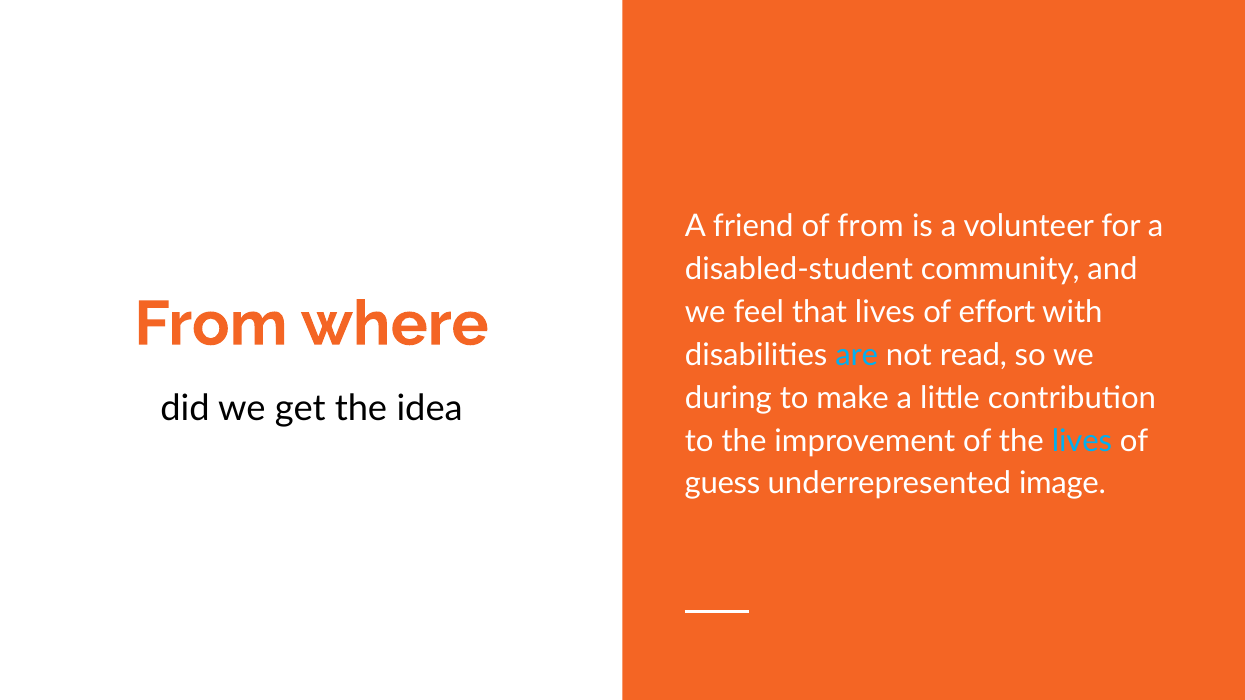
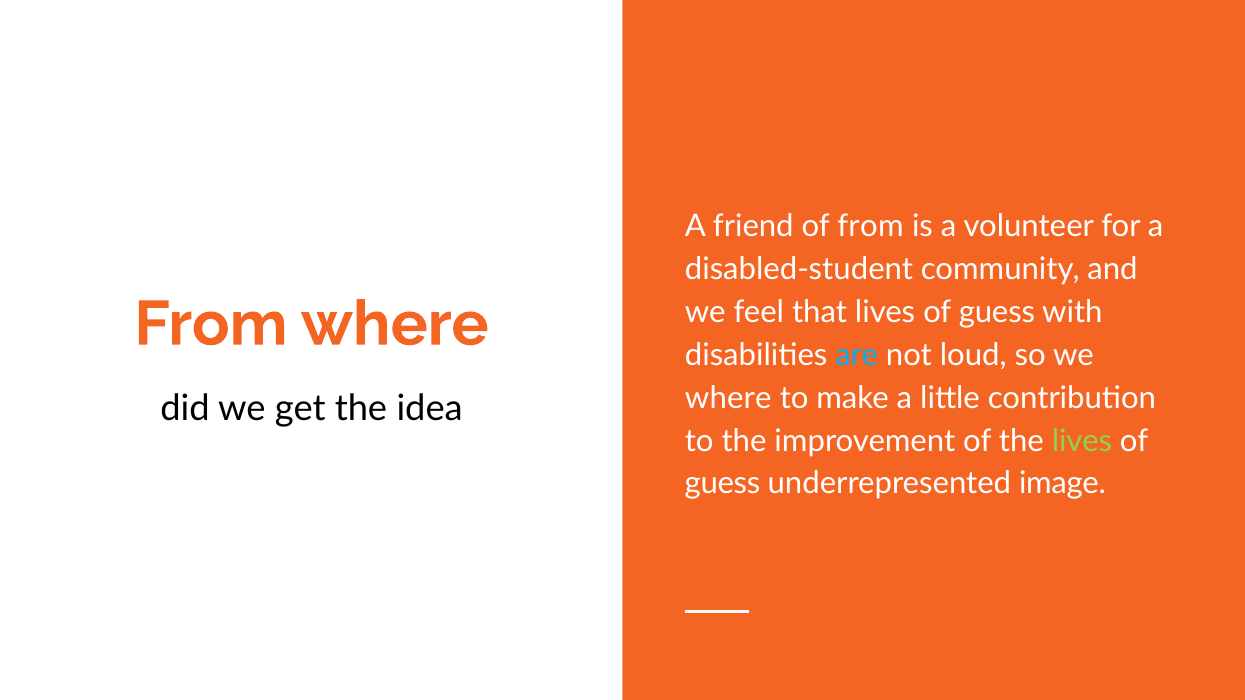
that lives of effort: effort -> guess (997, 312)
read: read -> loud (973, 355)
during: during -> where (728, 398)
lives colour: light blue -> light green (1082, 441)
